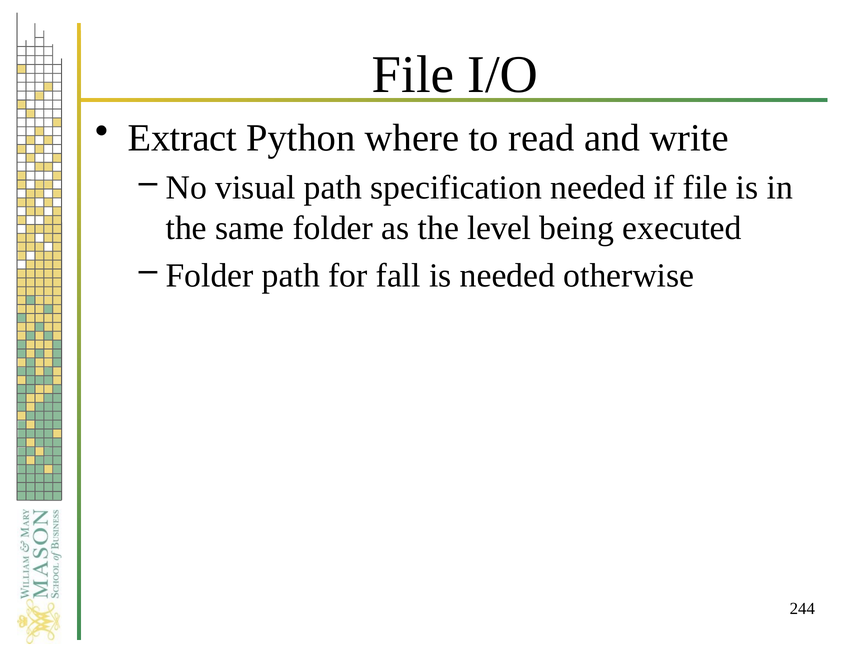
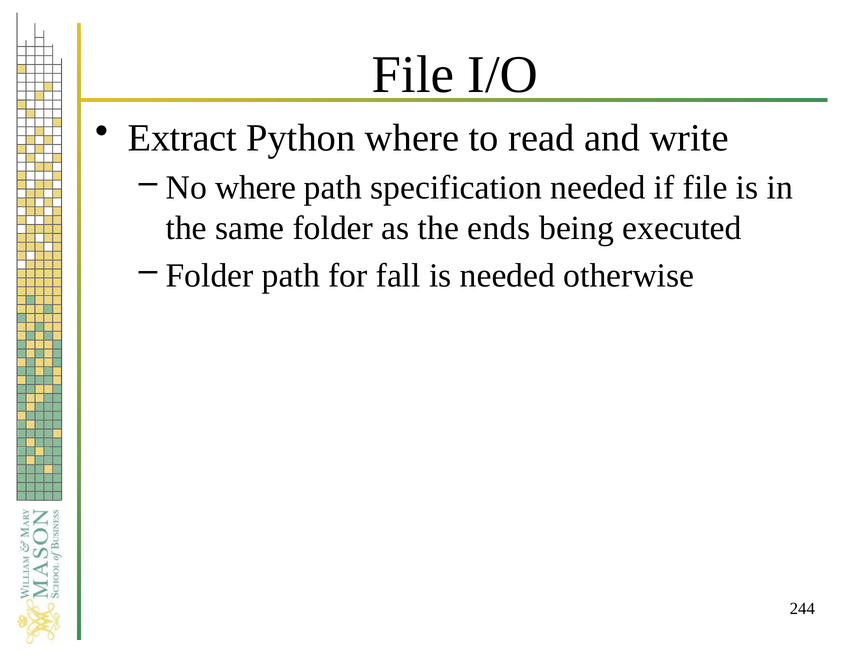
No visual: visual -> where (256, 187)
level: level -> ends (499, 228)
